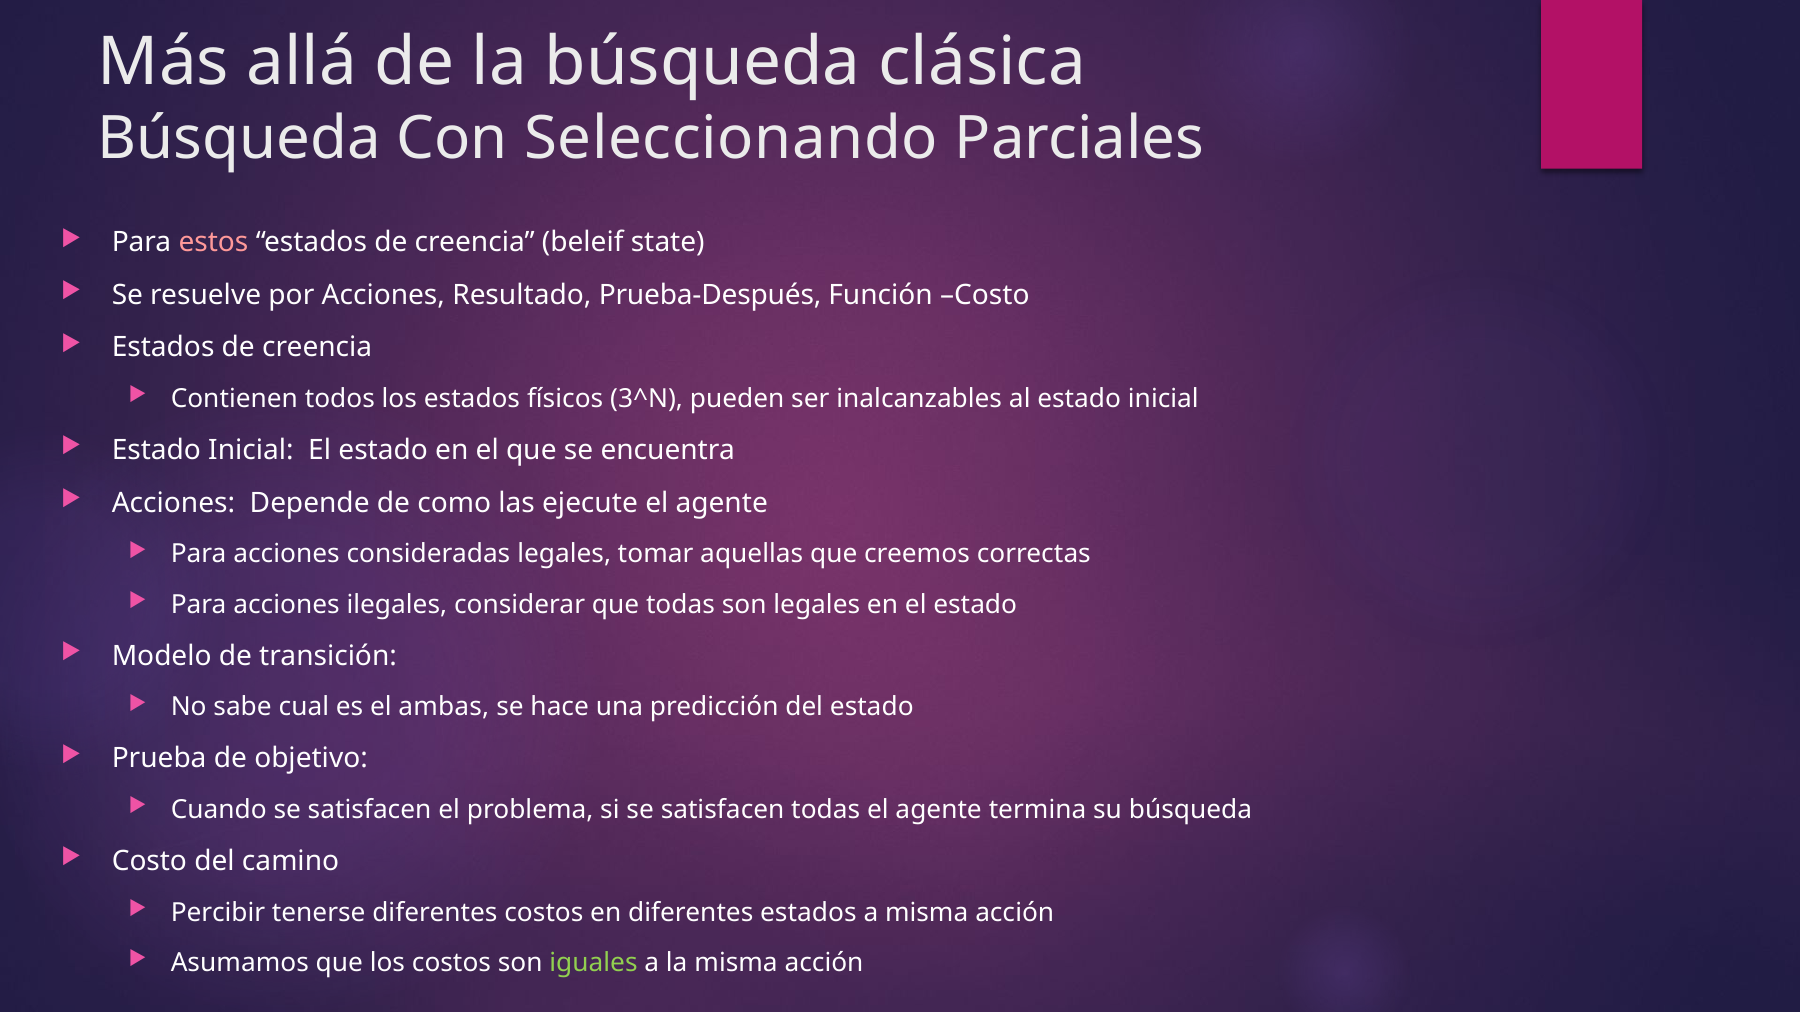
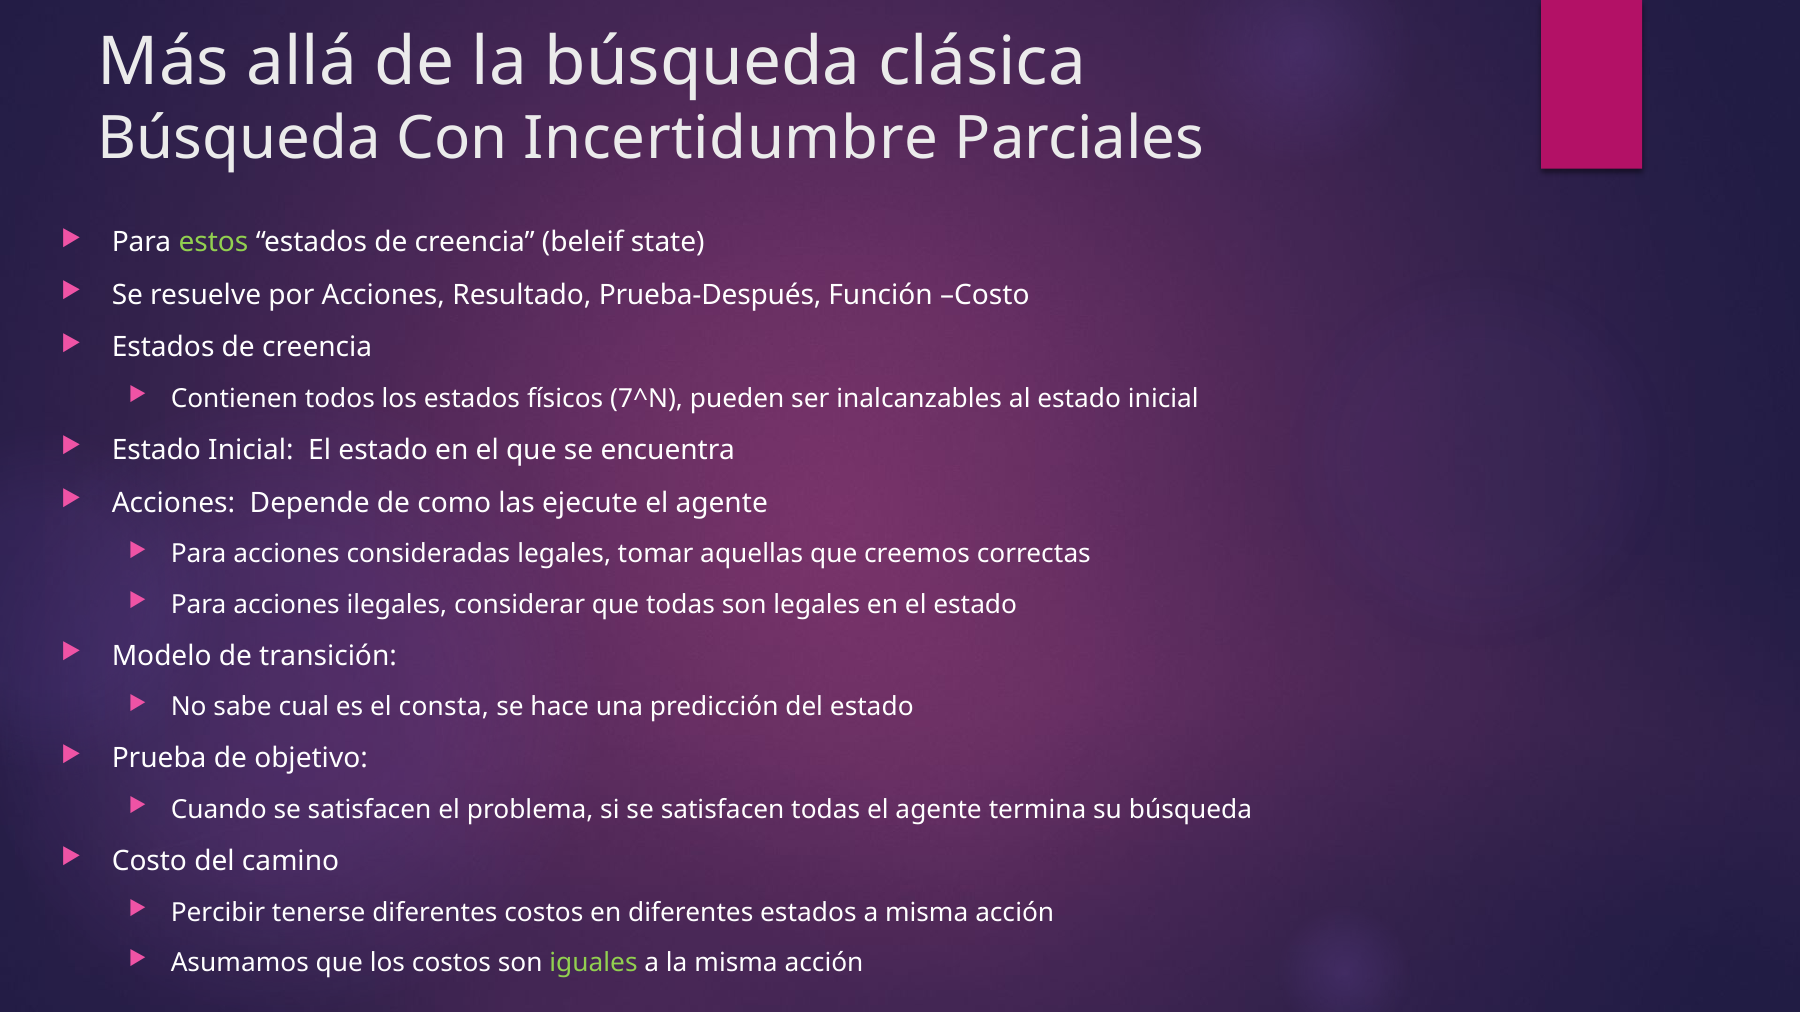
Seleccionando: Seleccionando -> Incertidumbre (731, 138)
estos colour: pink -> light green (213, 243)
3^N: 3^N -> 7^N (647, 399)
ambas: ambas -> consta (444, 707)
